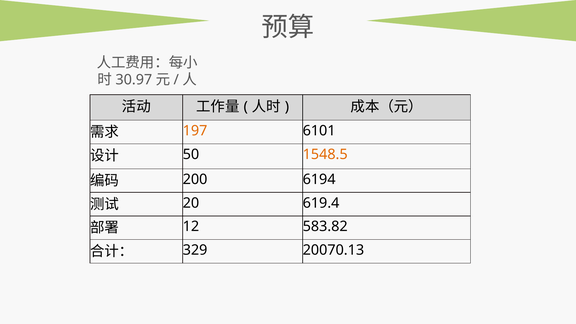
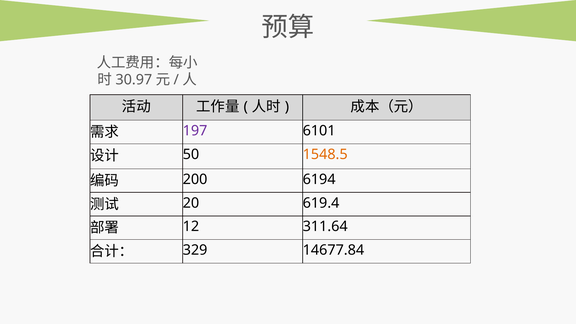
197 colour: orange -> purple (195, 131)
583.82: 583.82 -> 311.64 (325, 227)
20070.13: 20070.13 -> 14677.84 (333, 250)
